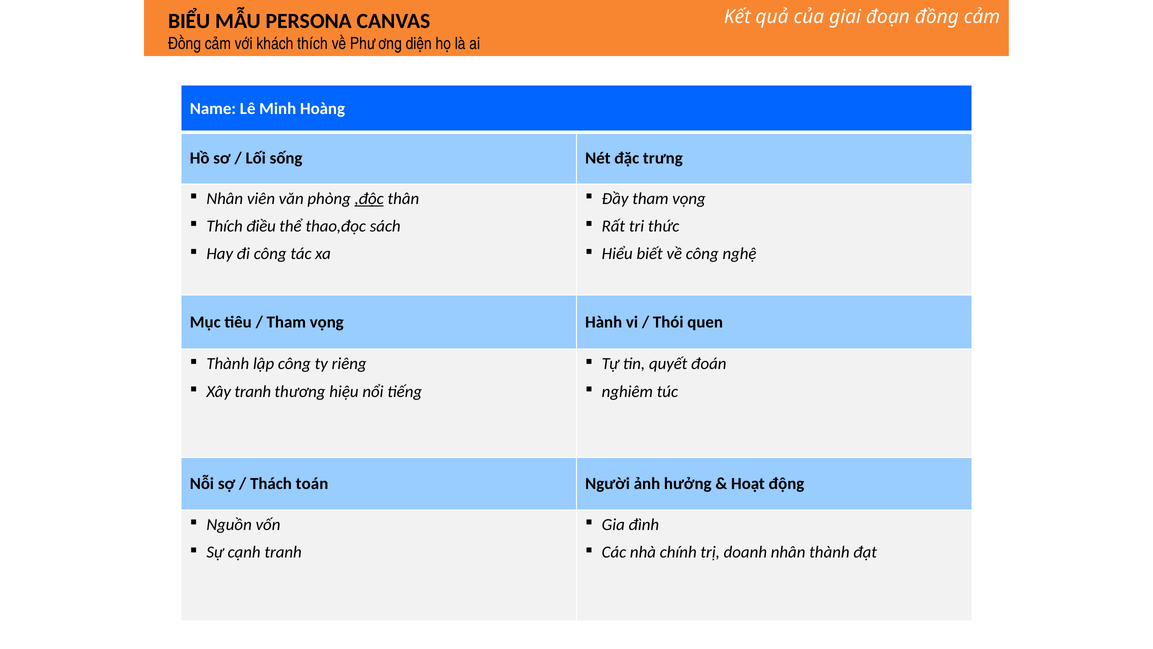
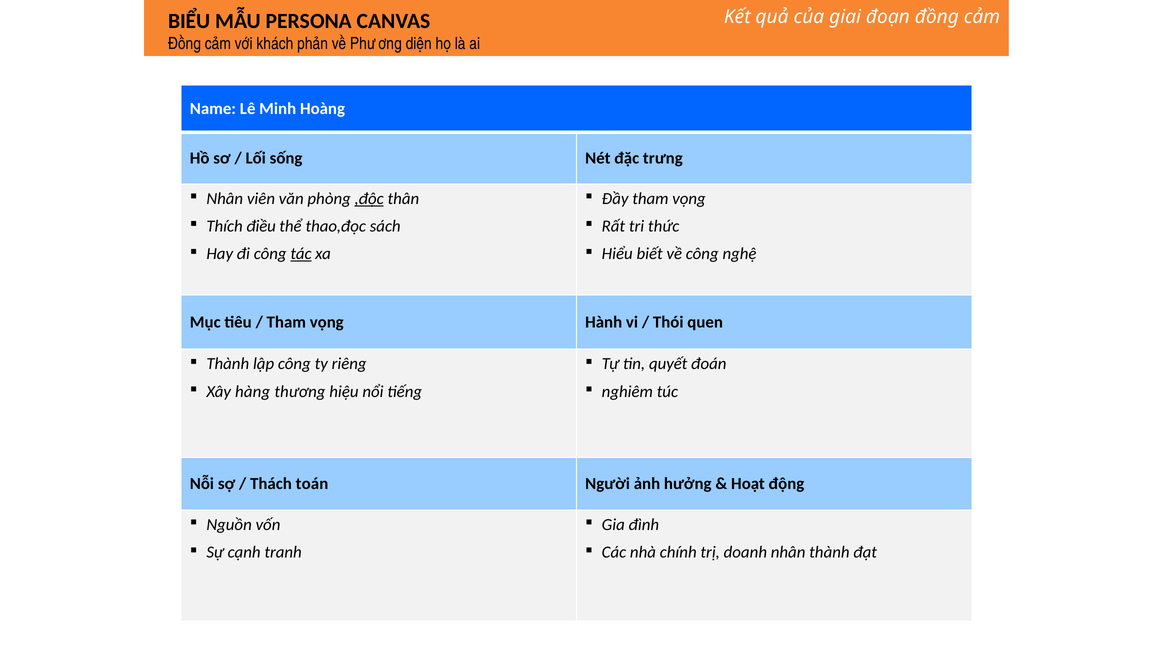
khách thích: thích -> phản (313, 44)
tác underline: none -> present (301, 254)
Xây tranh: tranh -> hàng (253, 391)
